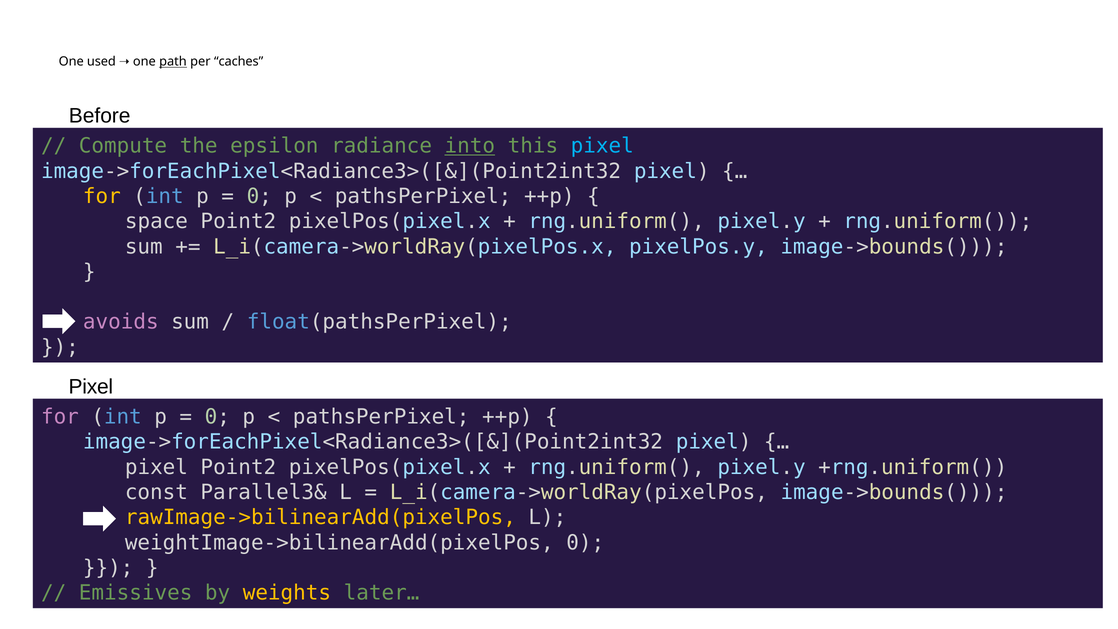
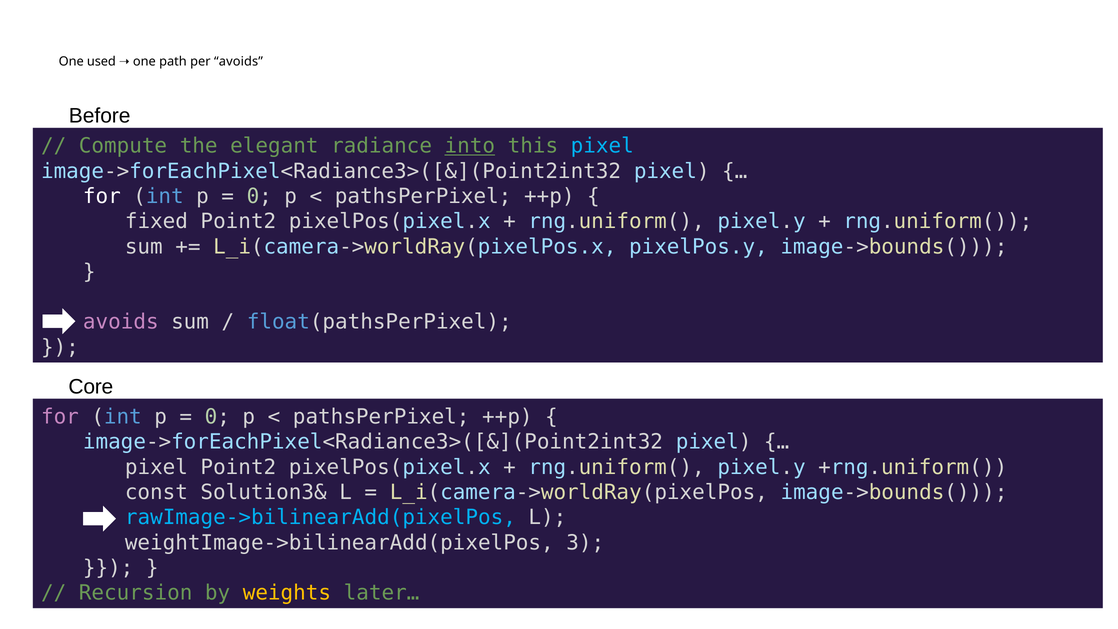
path underline: present -> none (173, 62)
per caches: caches -> avoids (239, 62)
epsilon: epsilon -> elegant (274, 146)
for colour: yellow -> white (102, 196)
space: space -> fixed (156, 221)
Pixel: Pixel -> Core (91, 387)
Parallel3&: Parallel3& -> Solution3& (264, 492)
rawImage->bilinearAdd(pixelPos colour: yellow -> light blue (320, 517)
weightImage->bilinearAdd(pixelPos 0: 0 -> 3 (585, 543)
Emissives: Emissives -> Recursion (136, 593)
